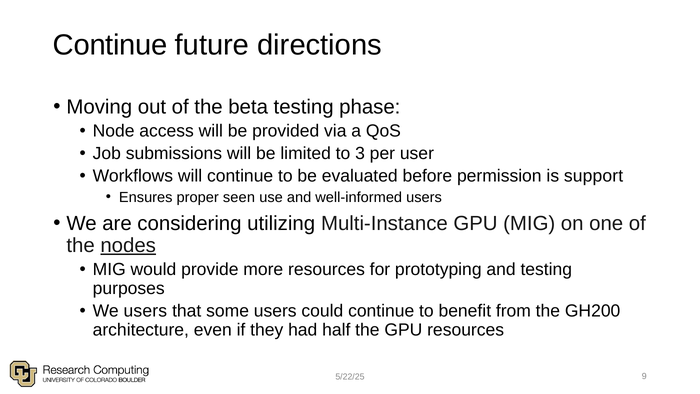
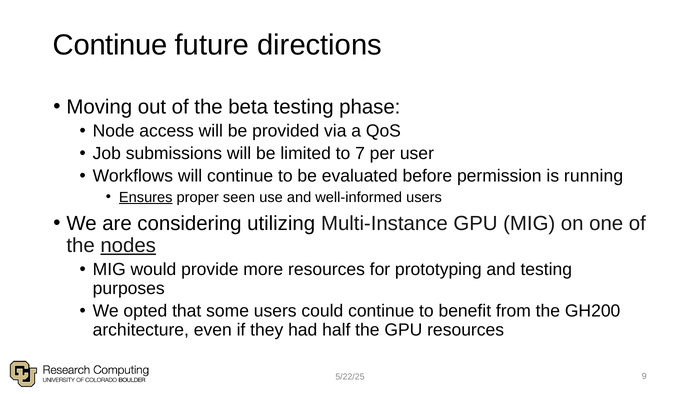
3: 3 -> 7 (360, 154)
support: support -> running (594, 176)
Ensures underline: none -> present (146, 197)
We users: users -> opted (145, 311)
